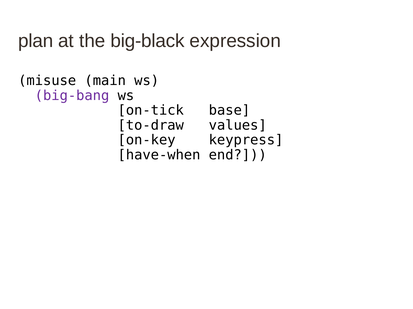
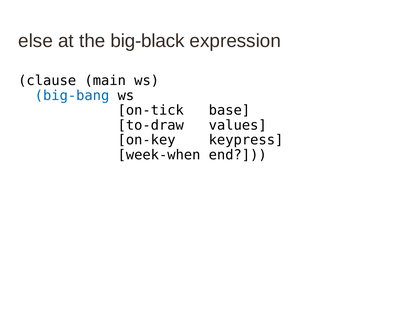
plan: plan -> else (36, 41)
misuse: misuse -> clause (47, 81)
big-bang colour: purple -> blue (72, 96)
have-when: have-when -> week-when (159, 155)
